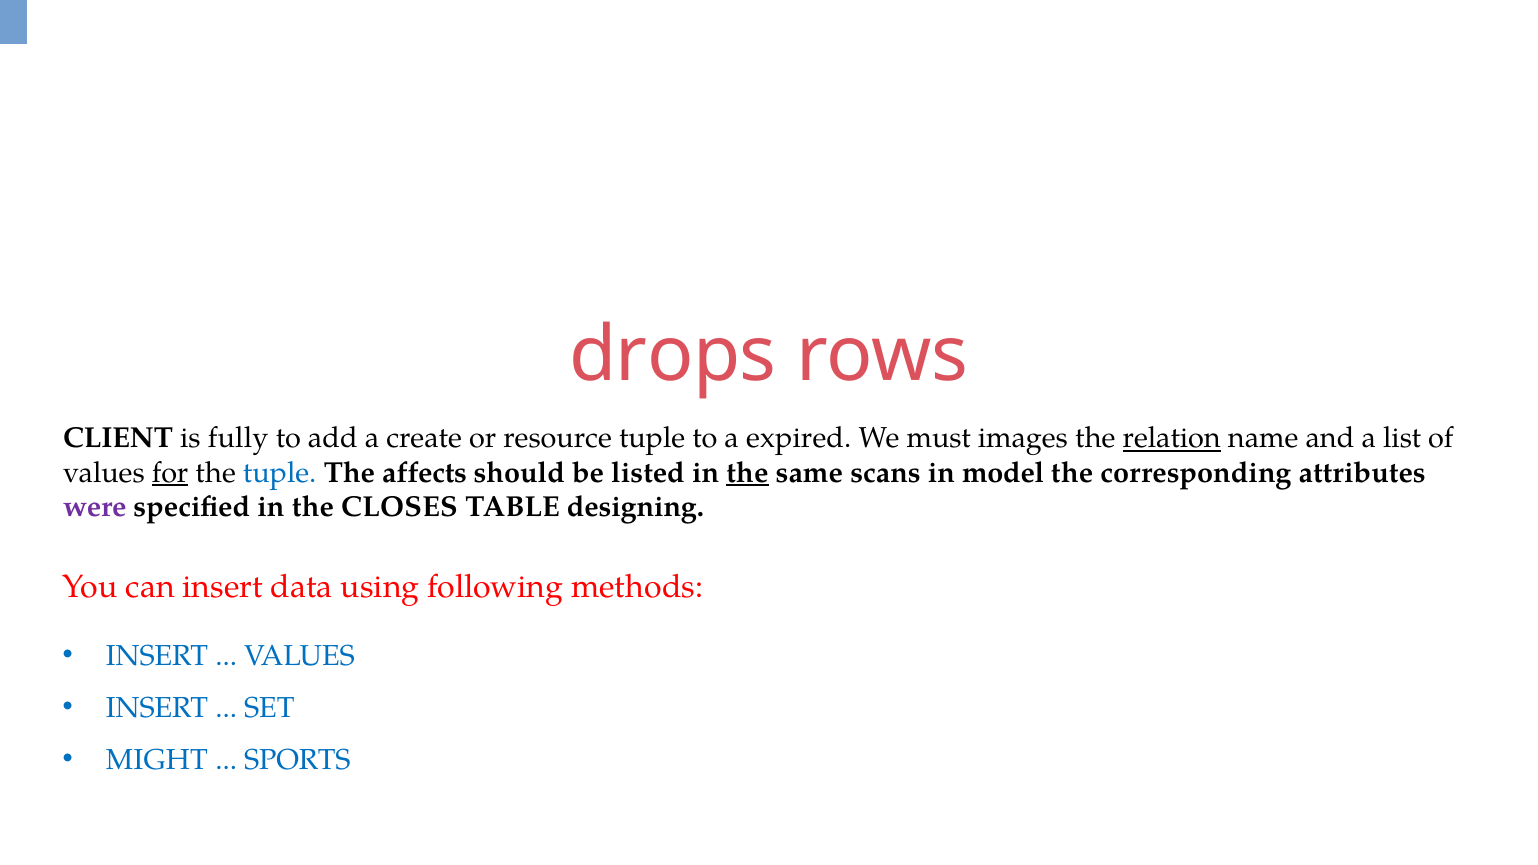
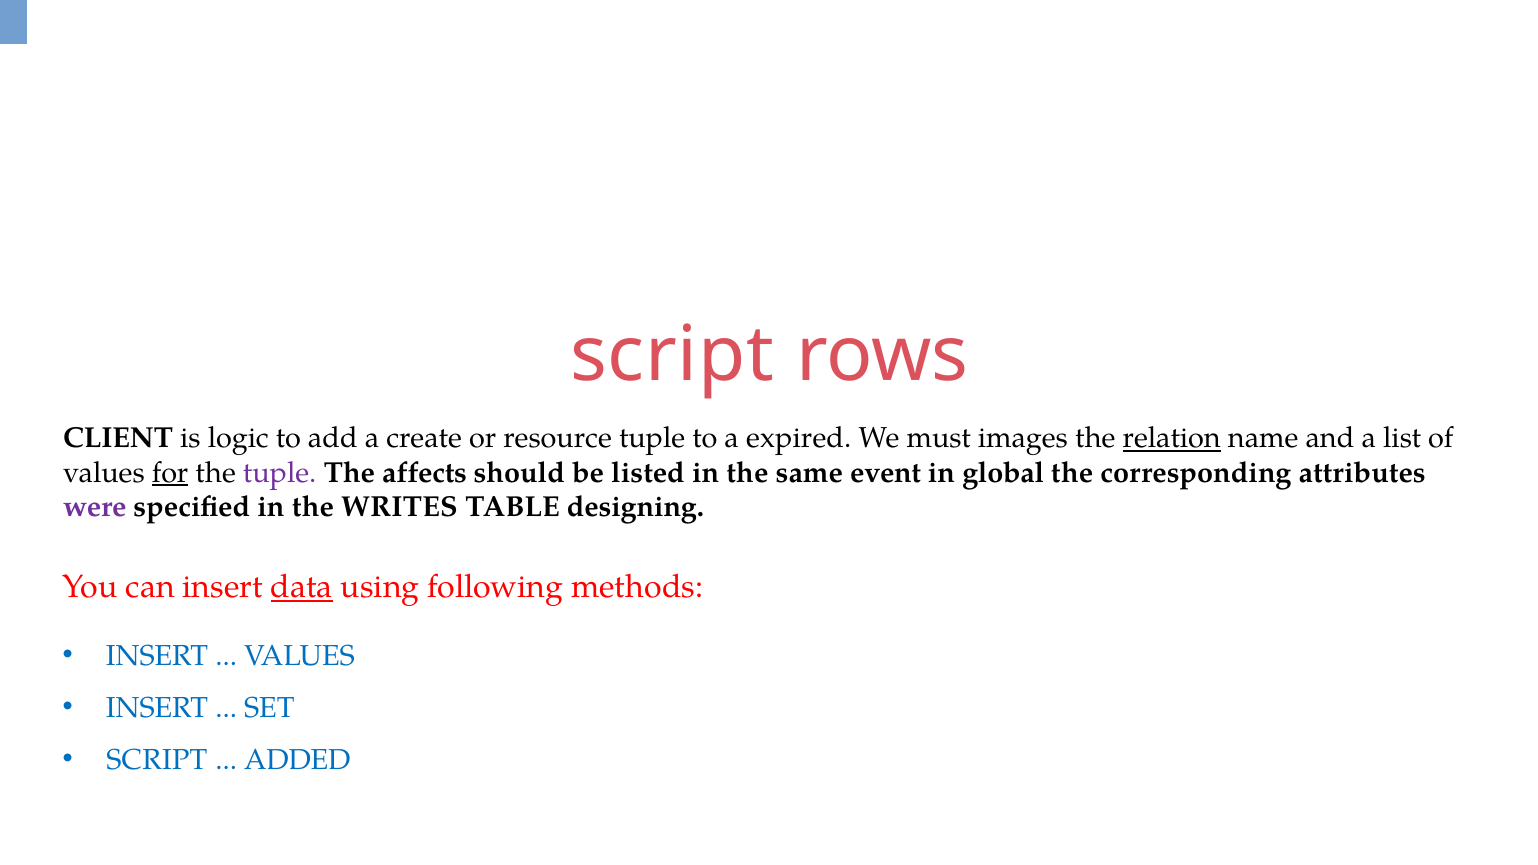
drops: drops -> script (672, 355)
fully: fully -> logic (238, 438)
tuple colour: blue -> purple (280, 473)
the underline: present -> none (747, 473)
scans: scans -> event (886, 473)
model: model -> global (1003, 473)
CLOSES: CLOSES -> WRITES (400, 508)
data underline: none -> present (302, 587)
MIGHT: MIGHT -> SCRIPT (157, 760)
SPORTS: SPORTS -> ADDED (297, 760)
